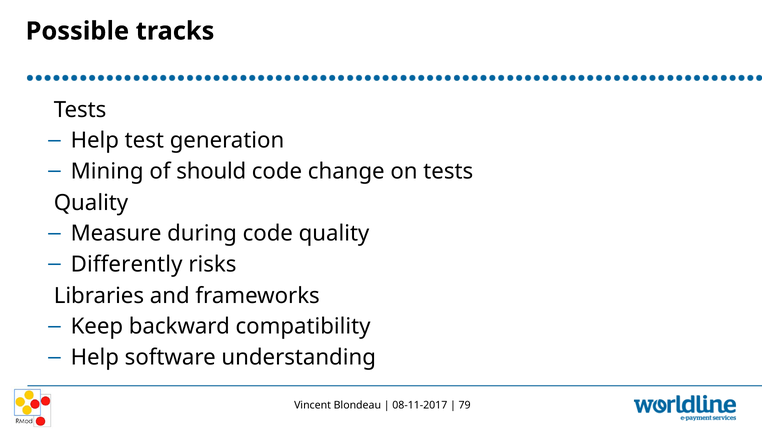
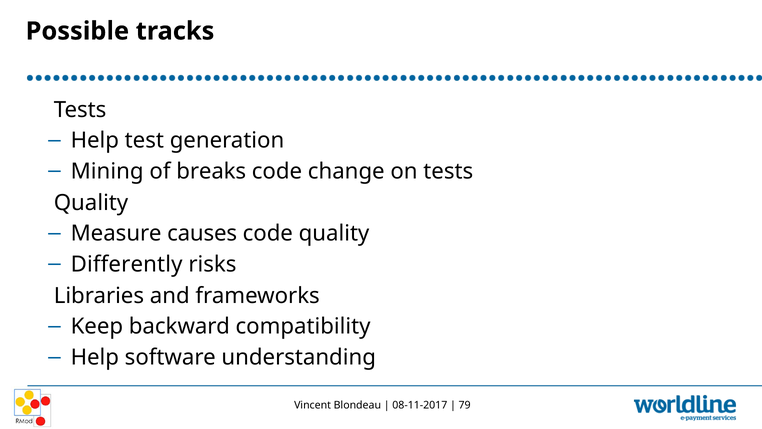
should: should -> breaks (211, 171)
during: during -> causes (202, 233)
